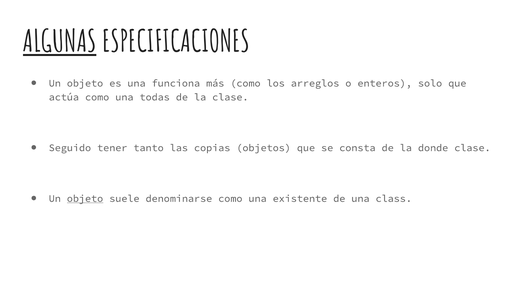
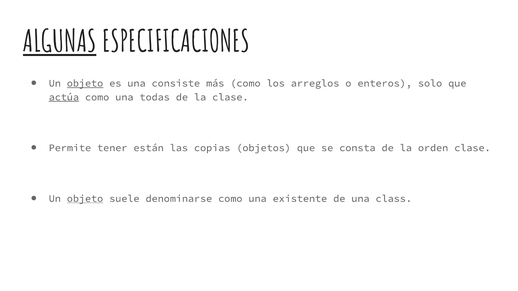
objeto underline: none -> present (85, 83)
funciona: funciona -> consiste (176, 83)
actúa underline: none -> present (64, 97)
Seguido: Seguido -> Permite (70, 148)
tanto: tanto -> están (149, 148)
donde: donde -> orden (433, 148)
